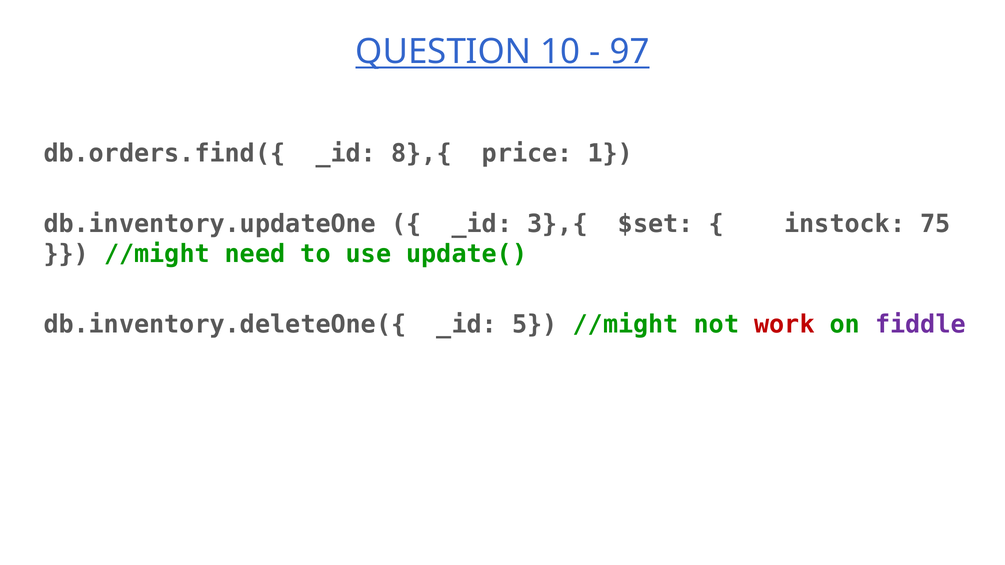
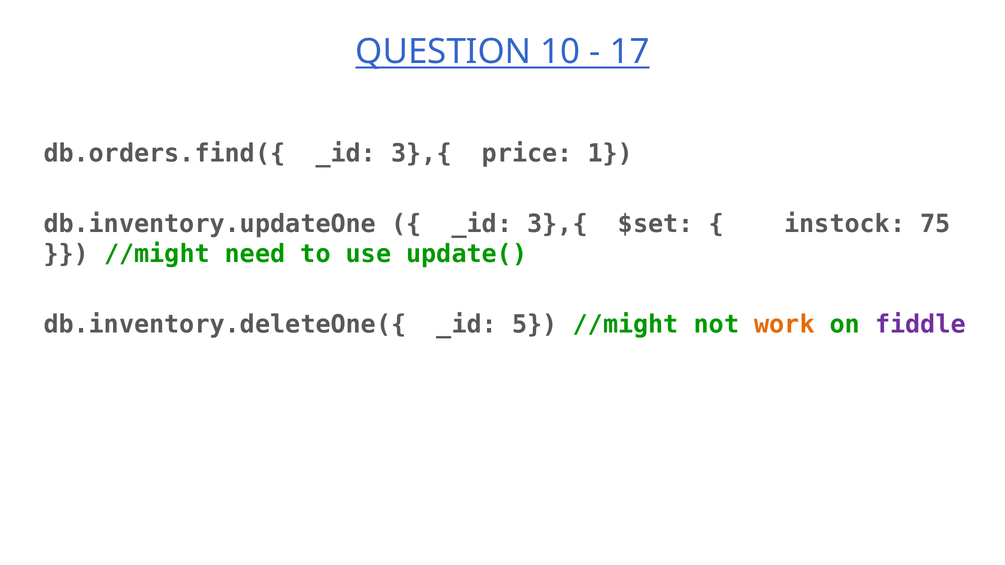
97: 97 -> 17 (630, 52)
db.orders.find({ _id 8},{: 8},{ -> 3},{ (421, 154)
work colour: red -> orange (784, 325)
